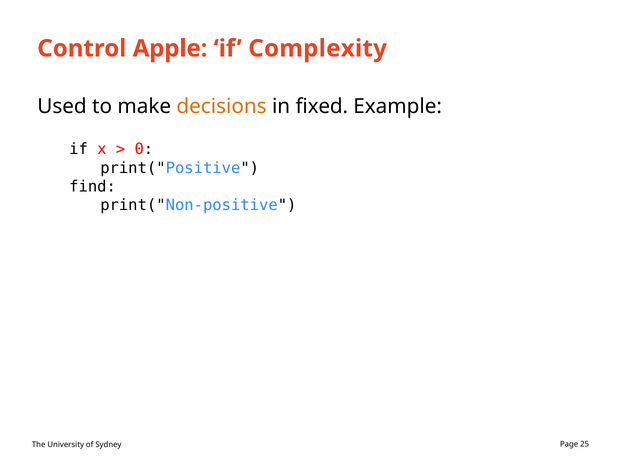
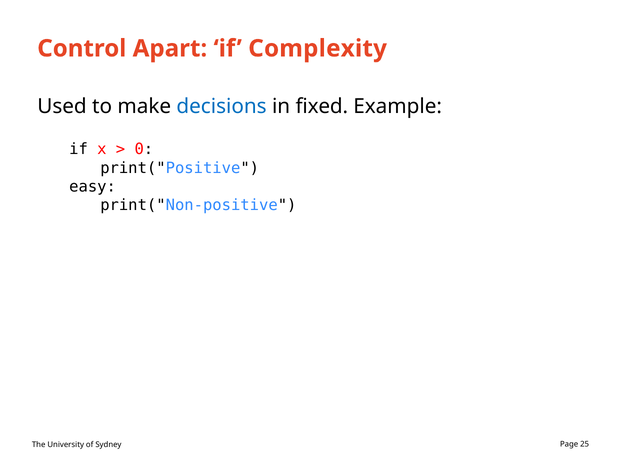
Apple: Apple -> Apart (170, 48)
decisions colour: orange -> blue (222, 106)
find: find -> easy (93, 186)
